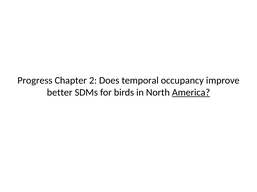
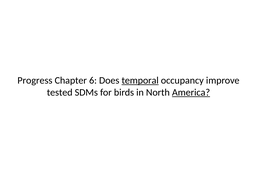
2: 2 -> 6 (93, 81)
temporal underline: none -> present (140, 81)
better: better -> tested (60, 93)
